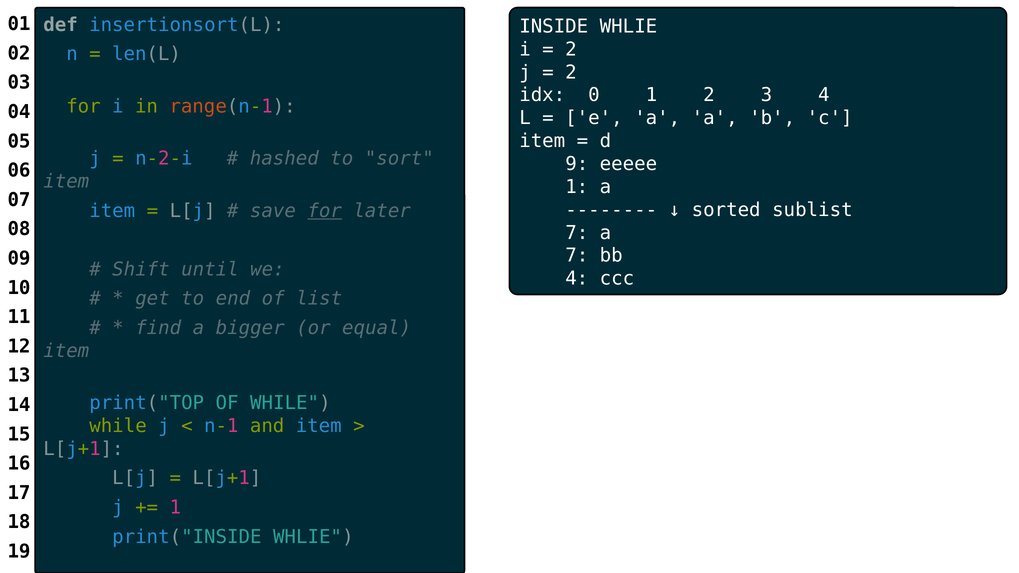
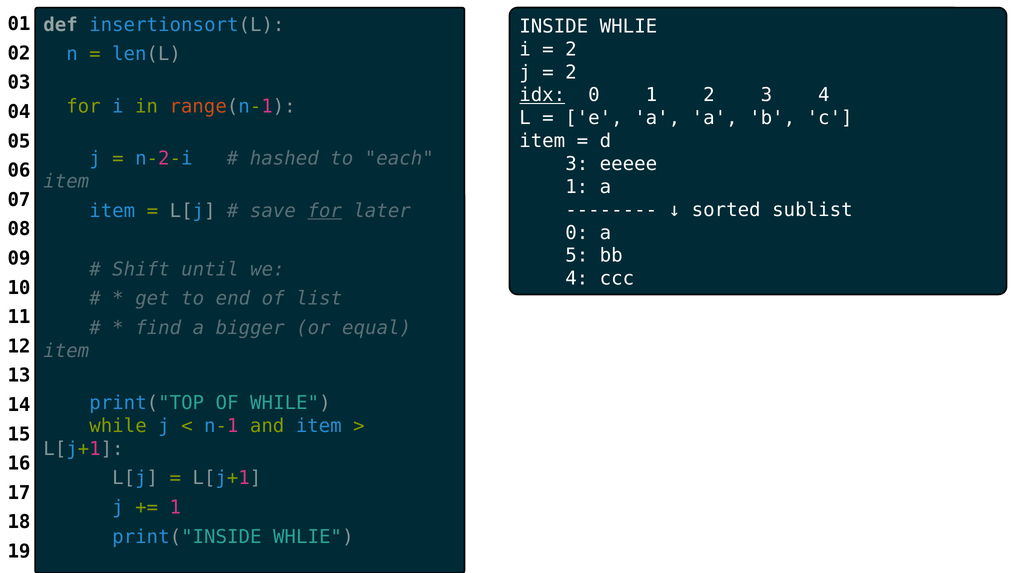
idx underline: none -> present (542, 95)
sort: sort -> each (399, 159)
9: 9 -> 3 (577, 164)
7: 7 -> 0 (577, 233)
7: 7 -> 5 (577, 256)
